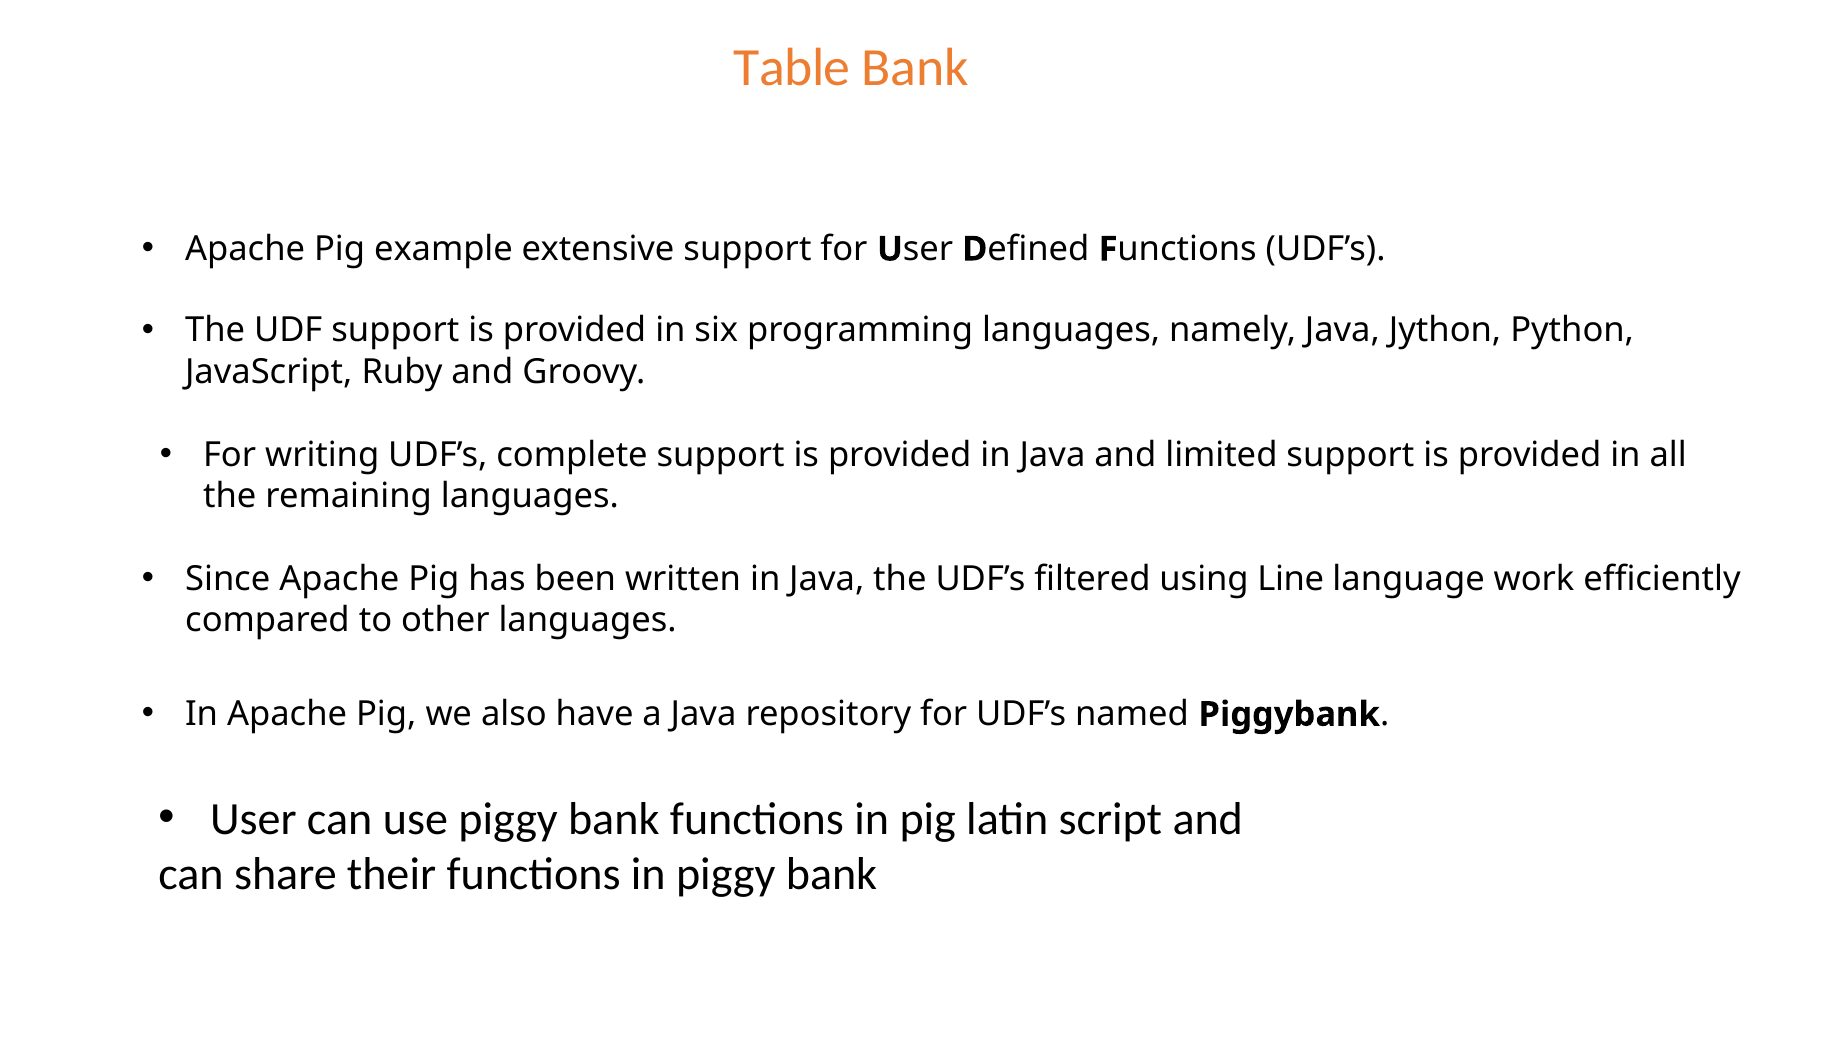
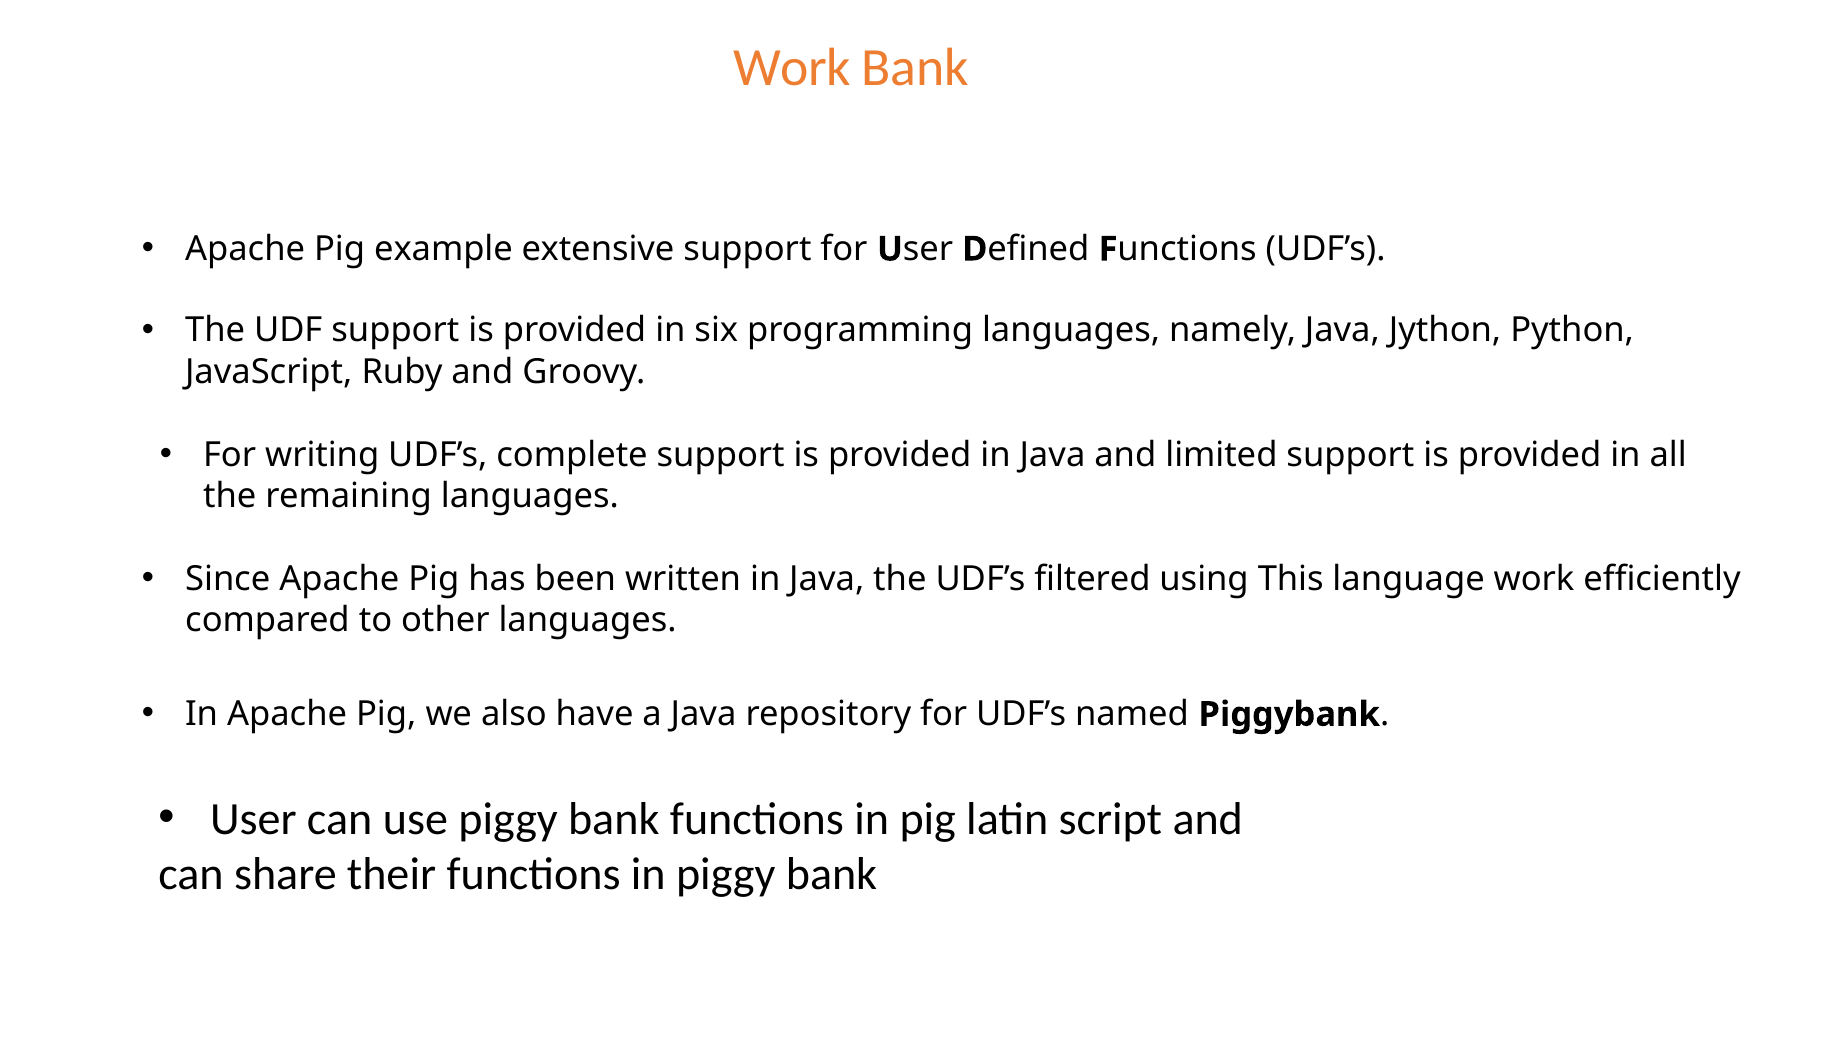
Table: Table -> Work (792, 67)
Line: Line -> This (1291, 579)
